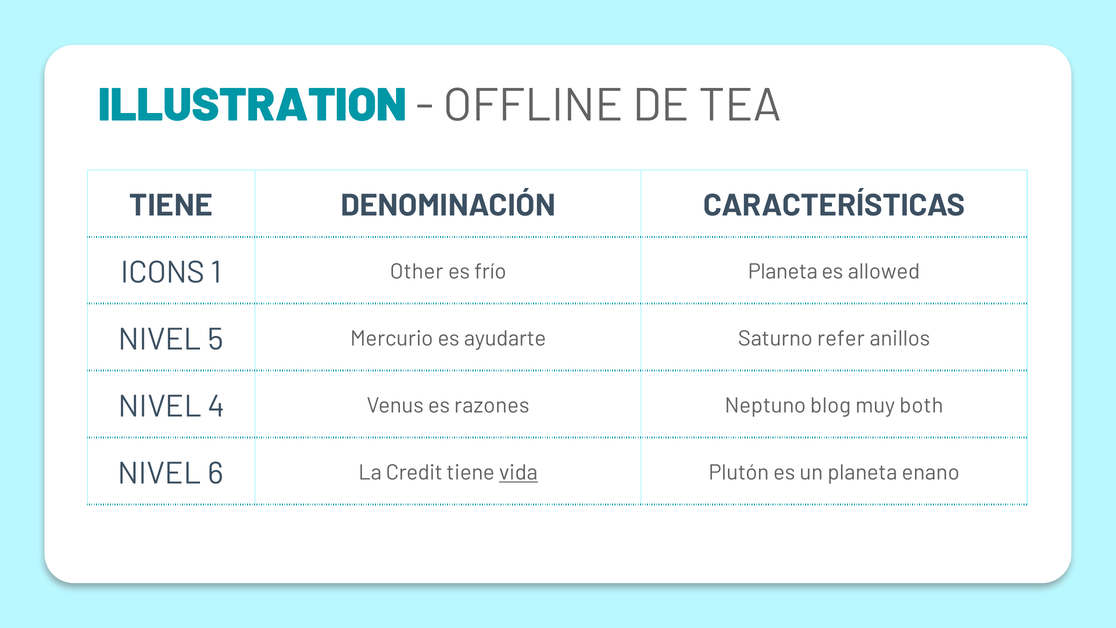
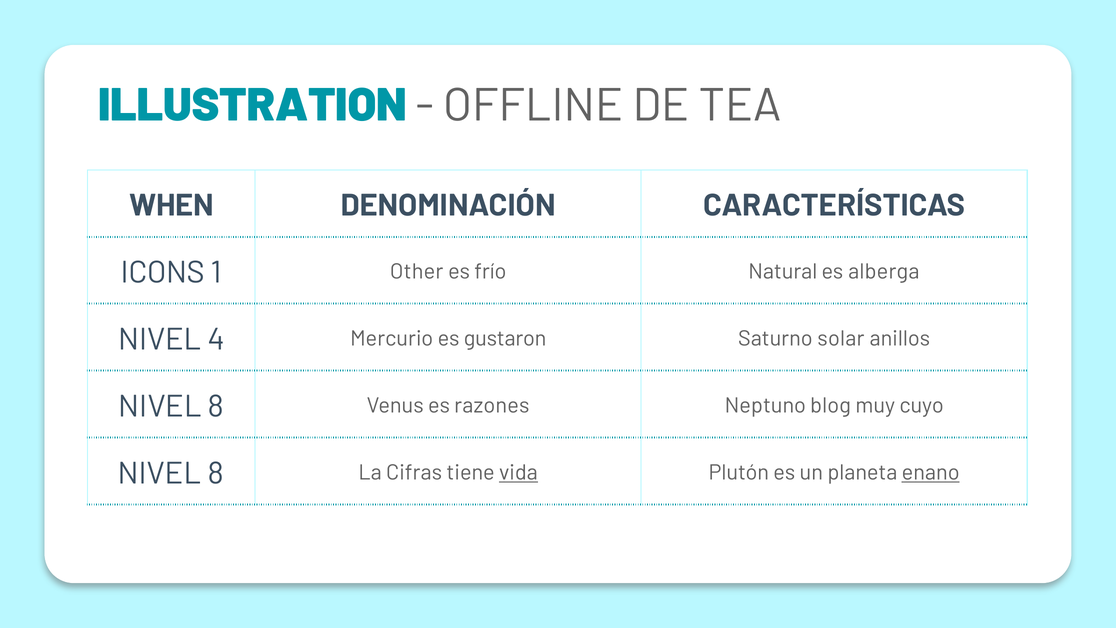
TIENE: TIENE -> WHEN (171, 205)
frío Planeta: Planeta -> Natural (783, 272)
allowed: allowed -> alberga (884, 272)
5: 5 -> 4 (216, 339)
ayudarte: ayudarte -> gustaron (505, 339)
refer: refer -> solar (841, 339)
4: 4 -> 8 (216, 406)
both: both -> cuyo (922, 406)
6: 6 -> 8 (216, 473)
Credit: Credit -> Cifras (414, 472)
enano underline: none -> present (931, 472)
